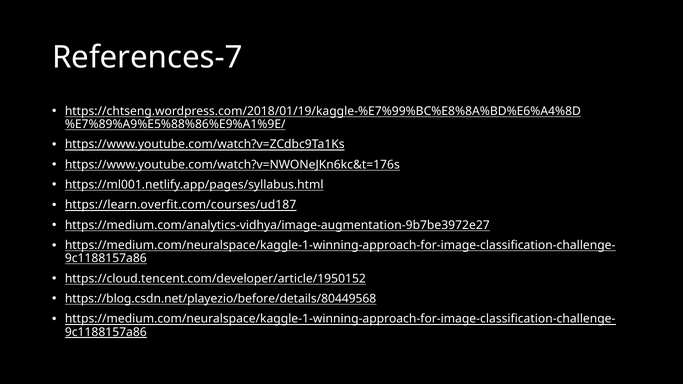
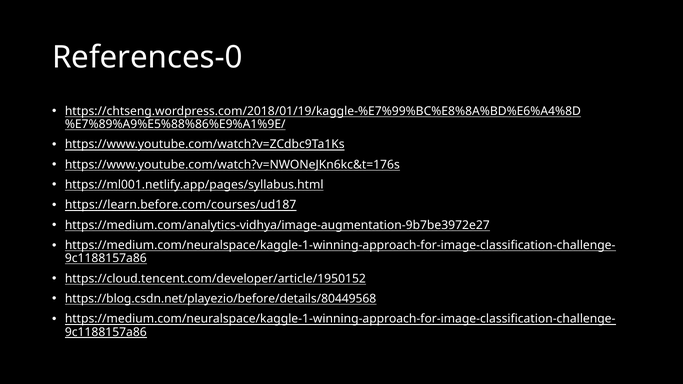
References-7: References-7 -> References-0 (147, 57)
https://learn.overfit.com/courses/ud187: https://learn.overfit.com/courses/ud187 -> https://learn.before.com/courses/ud187 (181, 205)
